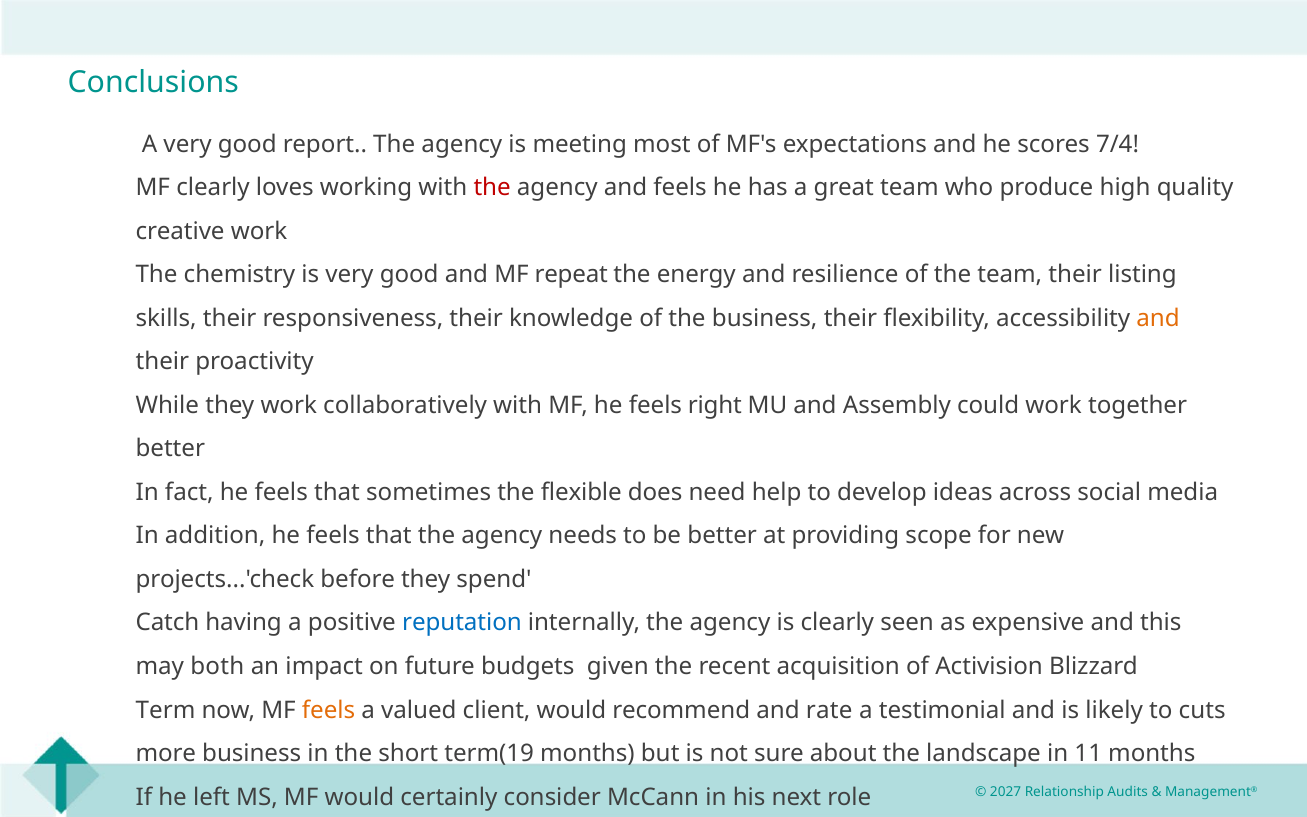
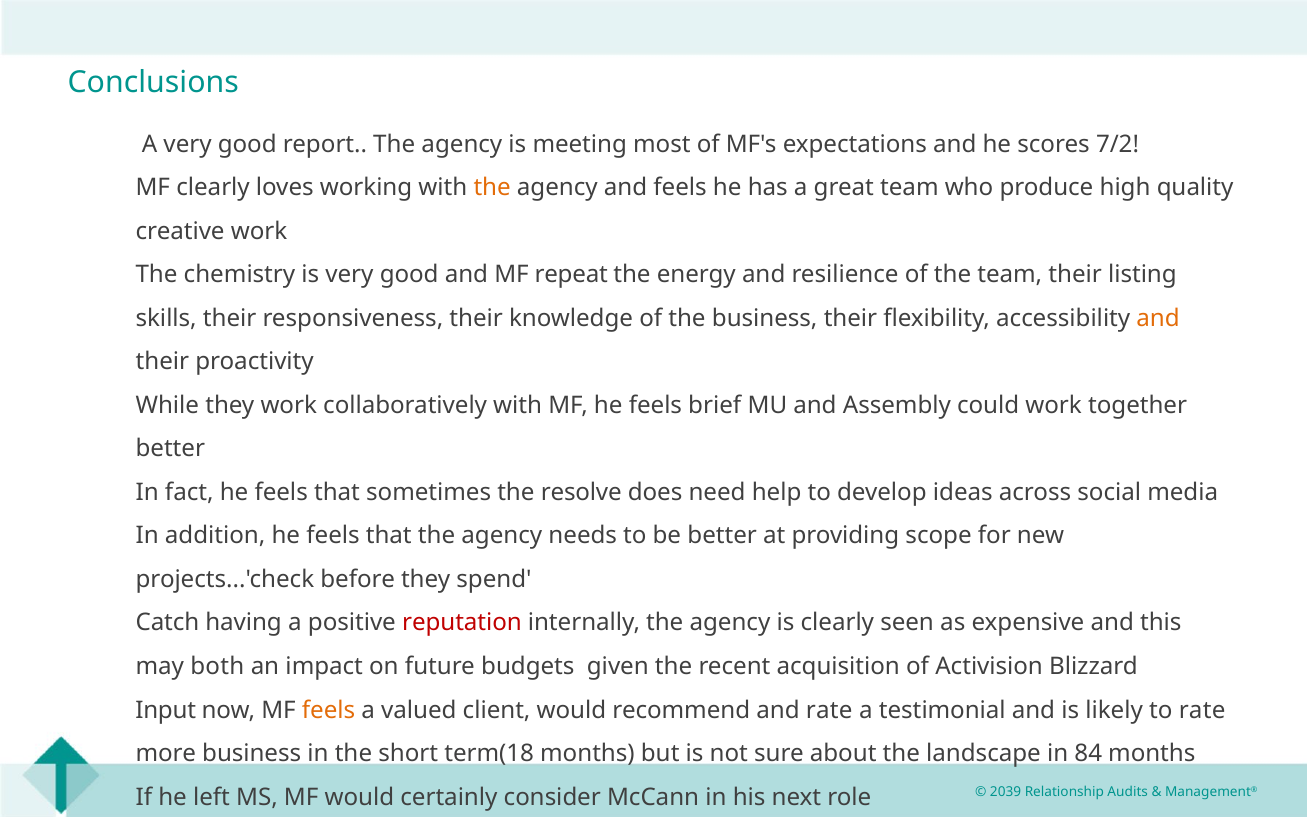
7/4: 7/4 -> 7/2 (1118, 144)
the colour: red -> orange (492, 188)
right: right -> brief (715, 405)
flexible: flexible -> resolve (581, 492)
reputation colour: blue -> red (462, 623)
Term: Term -> Input (166, 710)
to cuts: cuts -> rate (1202, 710)
term(19: term(19 -> term(18 (489, 753)
11: 11 -> 84 (1088, 753)
2027: 2027 -> 2039 (1006, 792)
